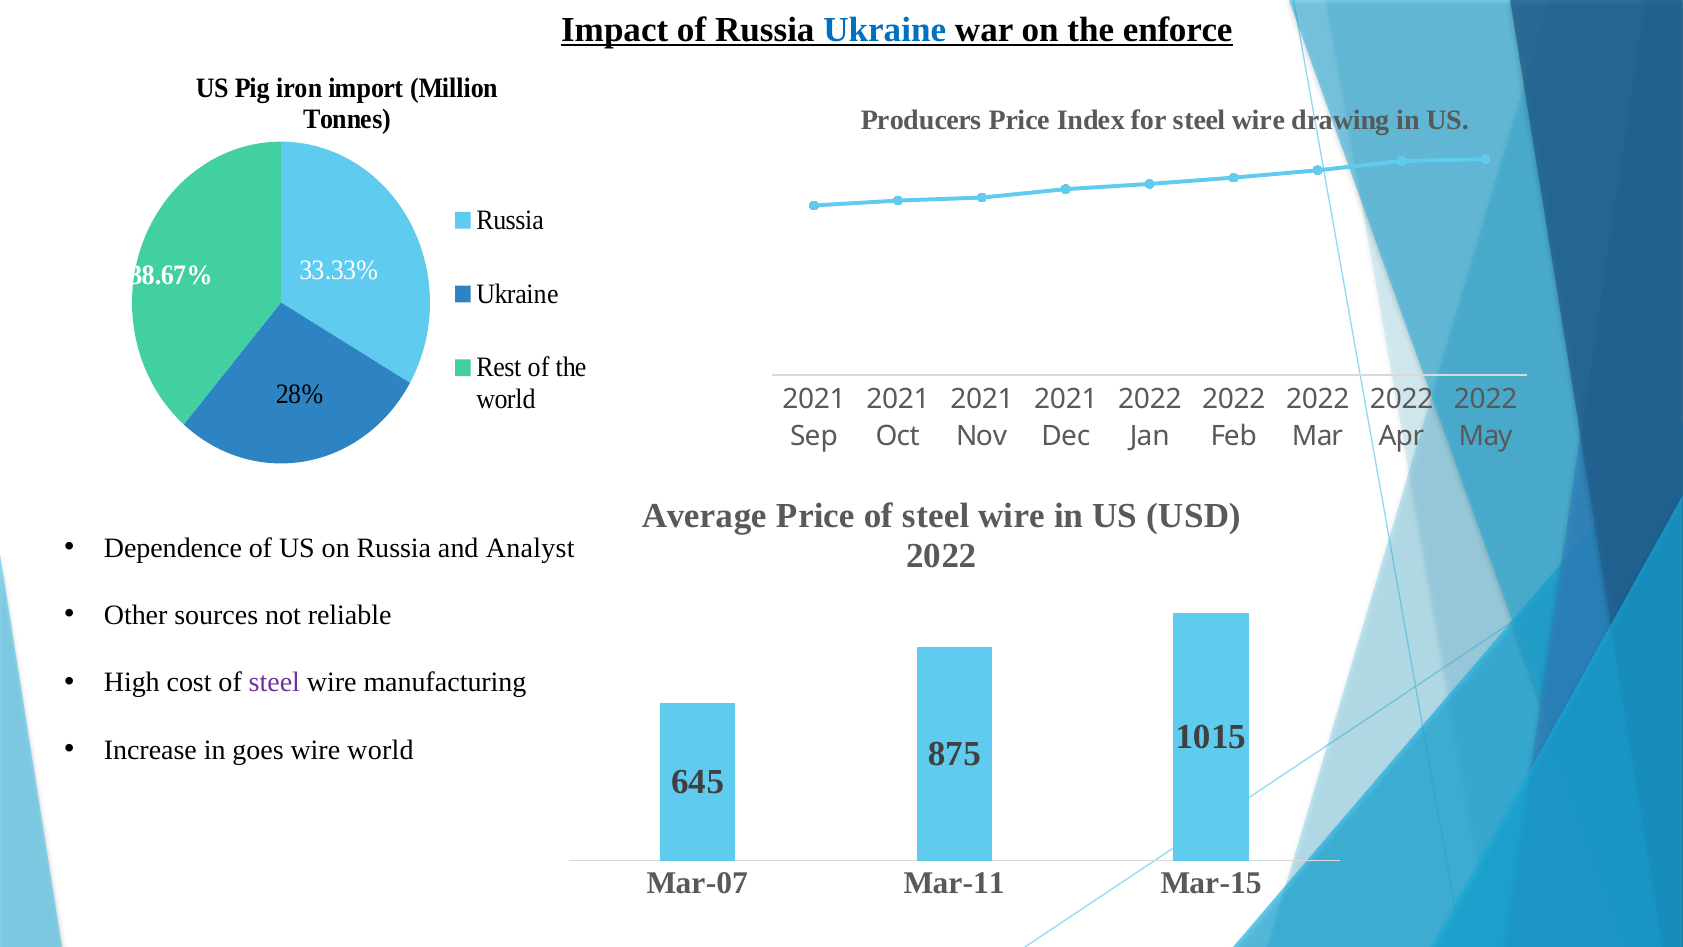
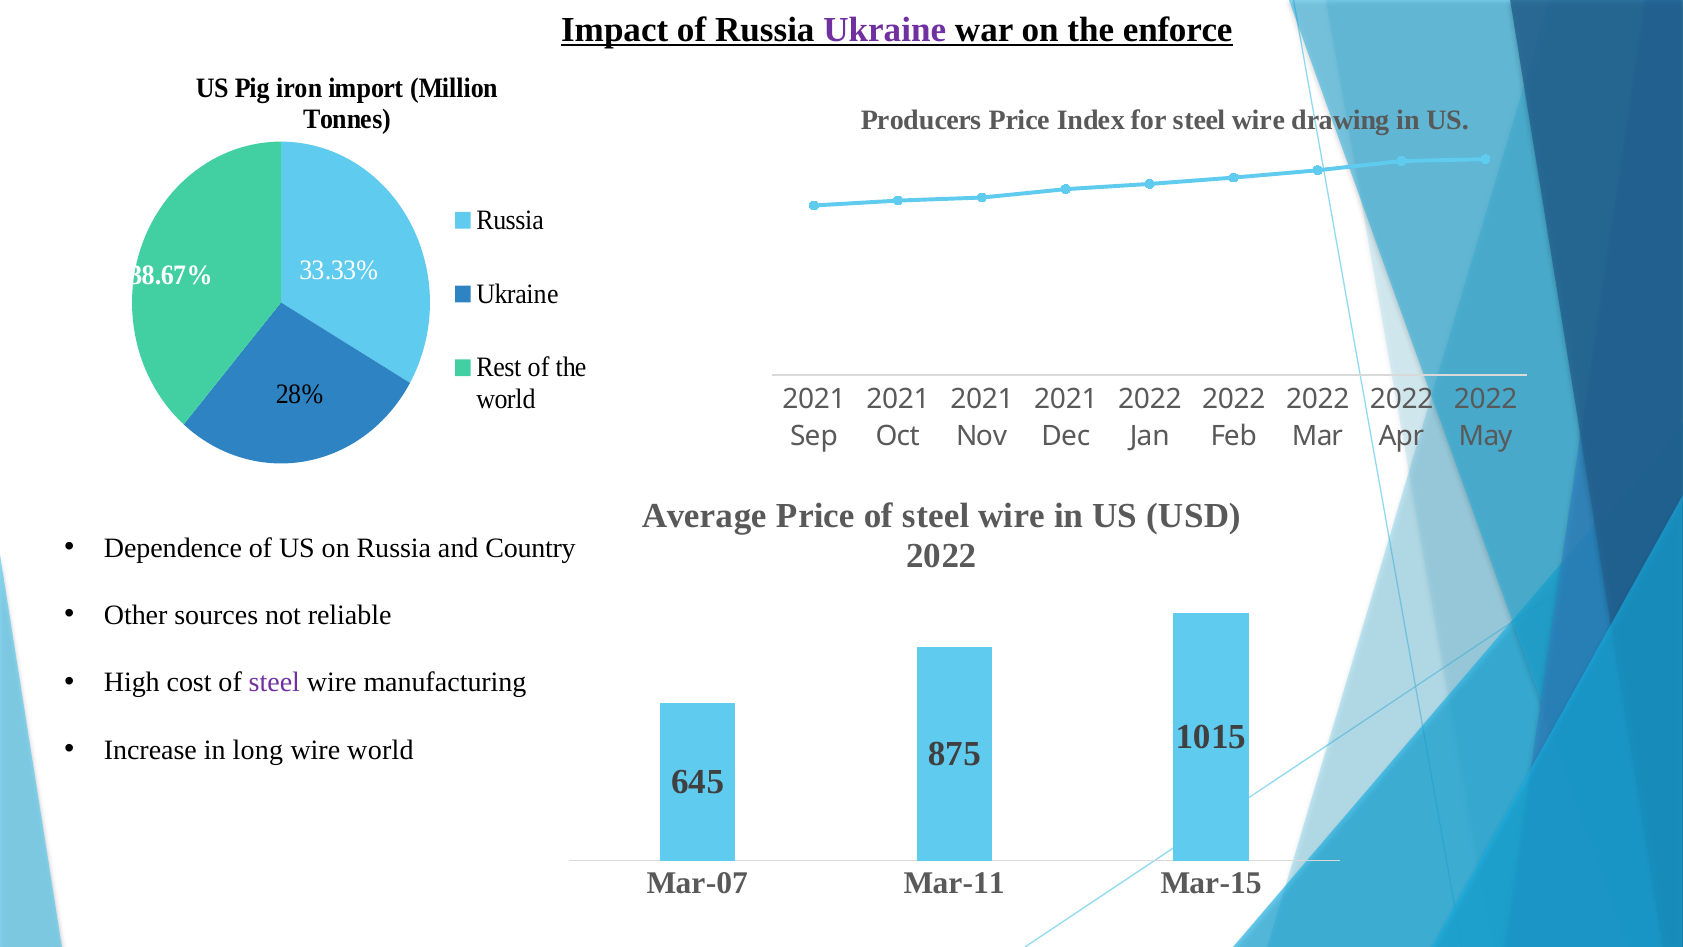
Ukraine colour: blue -> purple (885, 30)
Analyst: Analyst -> Country (531, 548)
goes: goes -> long (258, 750)
